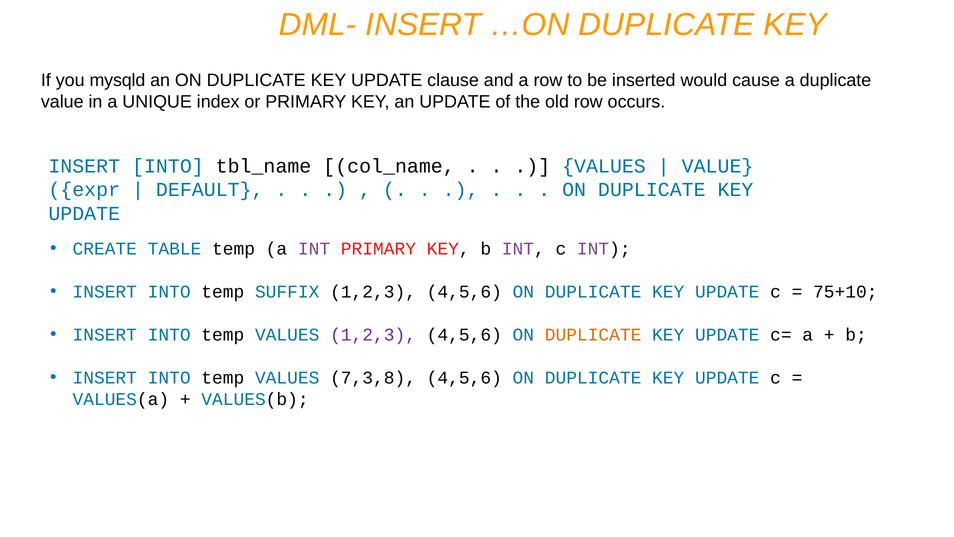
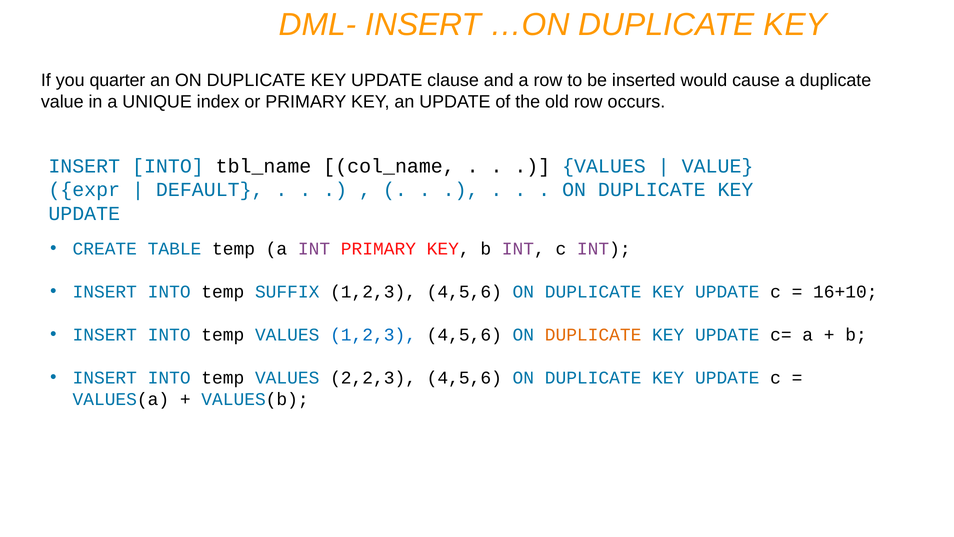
mysqld: mysqld -> quarter (117, 80)
75+10: 75+10 -> 16+10 (845, 292)
1,2,3 colour: purple -> blue (373, 335)
7,3,8: 7,3,8 -> 2,2,3 (373, 378)
